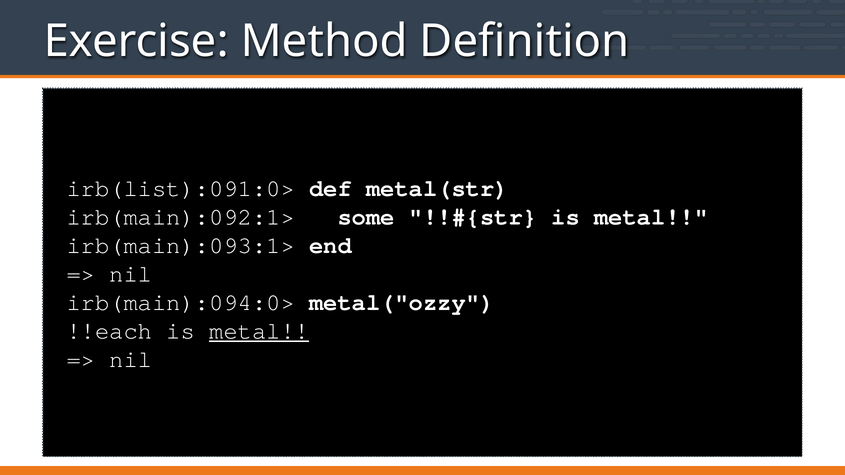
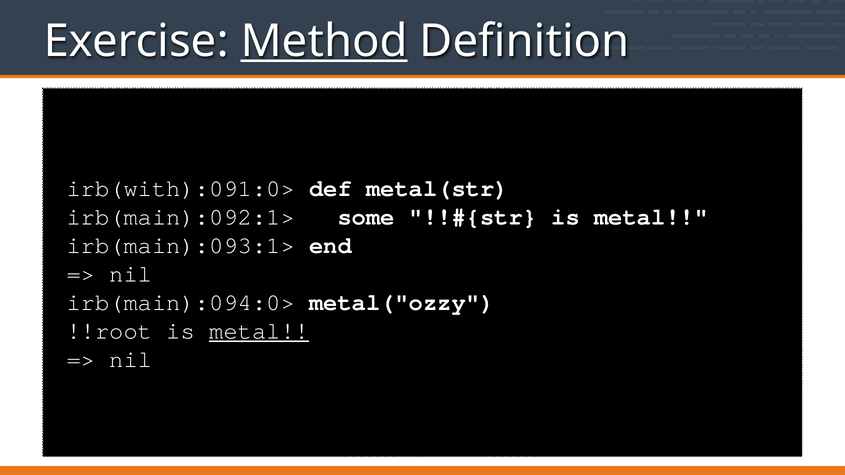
Method underline: none -> present (324, 41)
irb(list):091:0>: irb(list):091:0> -> irb(with):091:0> (181, 189)
!!each: !!each -> !!root (109, 331)
